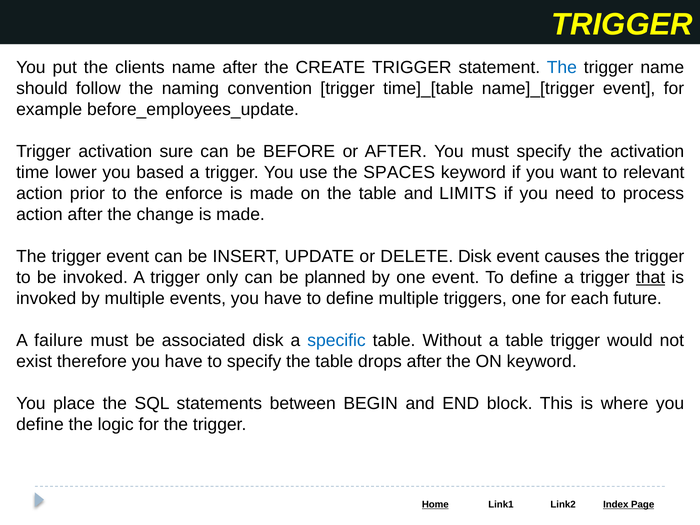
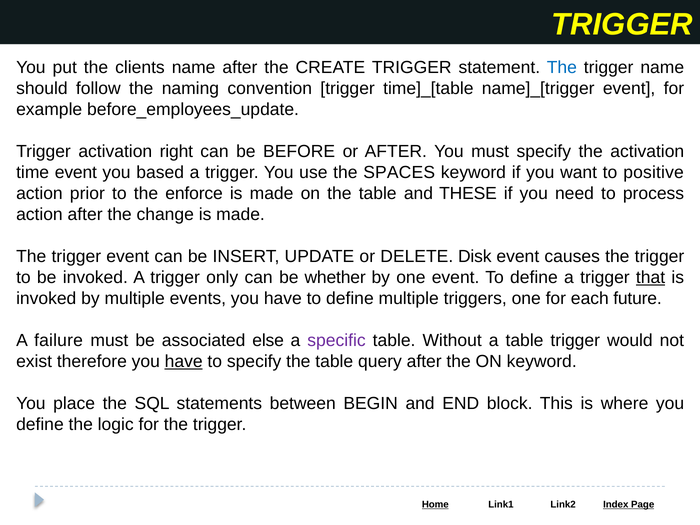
sure: sure -> right (176, 152)
time lower: lower -> event (76, 173)
relevant: relevant -> positive (654, 173)
LIMITS: LIMITS -> THESE (468, 194)
planned: planned -> whether (335, 278)
associated disk: disk -> else (268, 341)
specific colour: blue -> purple (337, 341)
have underline: none -> present (184, 362)
drops: drops -> query (380, 362)
